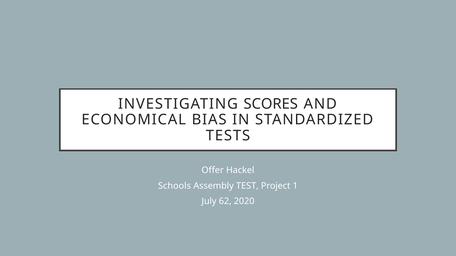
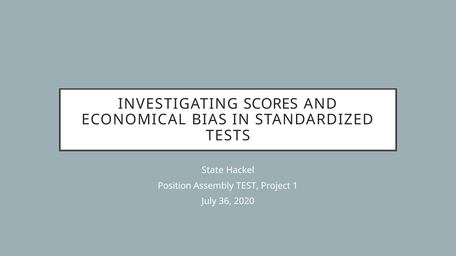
Offer: Offer -> State (213, 171)
Schools: Schools -> Position (175, 186)
62: 62 -> 36 (225, 202)
